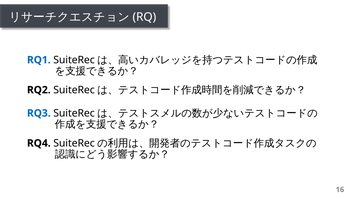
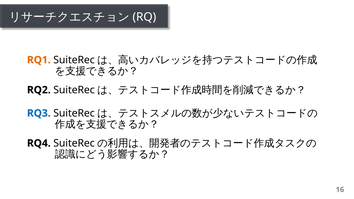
RQ1 colour: blue -> orange (39, 60)
